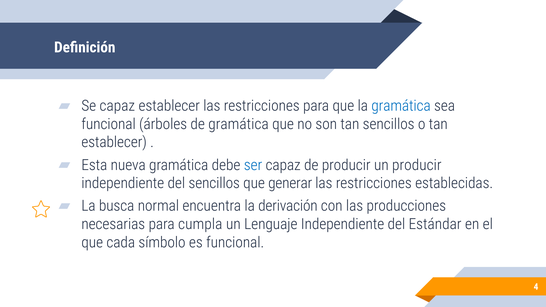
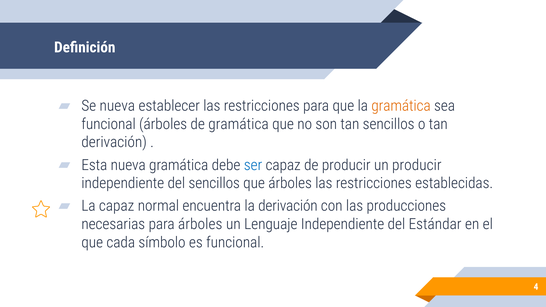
Se capaz: capaz -> nueva (117, 106)
gramática colour: blue -> orange (401, 106)
establecer: establecer -> derivación (114, 142)
que generar: generar -> árboles (290, 183)
La busca: busca -> capaz (117, 206)
para cumpla: cumpla -> árboles (200, 224)
